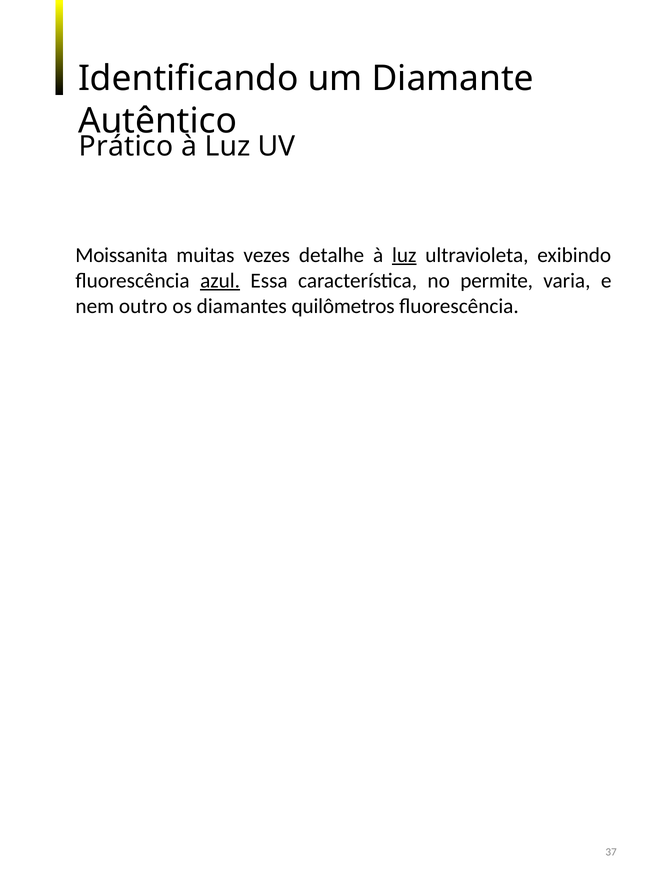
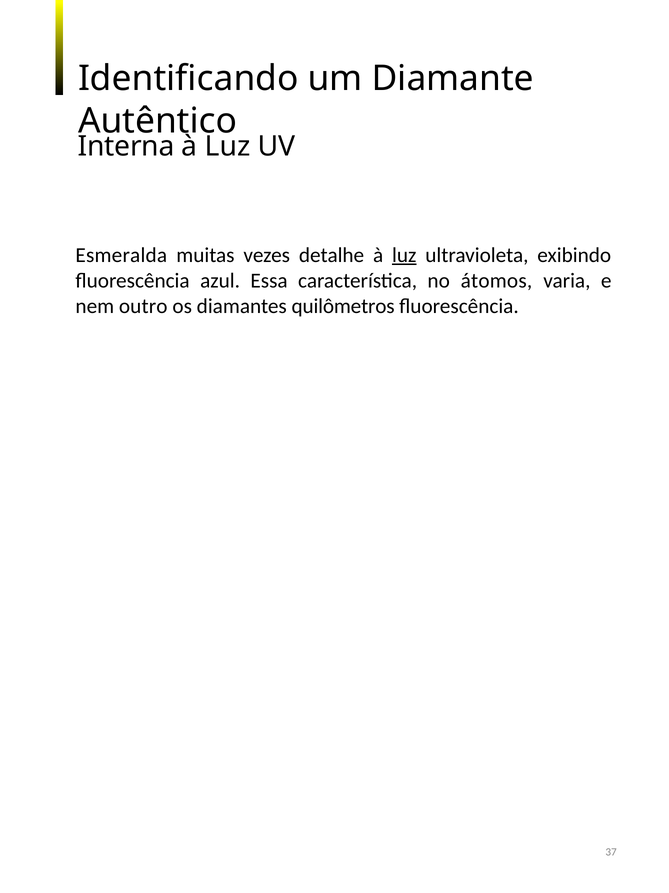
Prático: Prático -> Interna (126, 146)
Moissanita: Moissanita -> Esmeralda (121, 255)
azul underline: present -> none (220, 280)
permite: permite -> átomos (496, 280)
